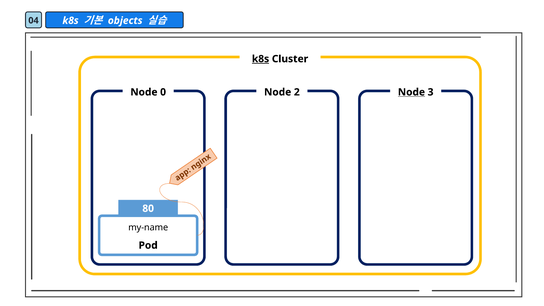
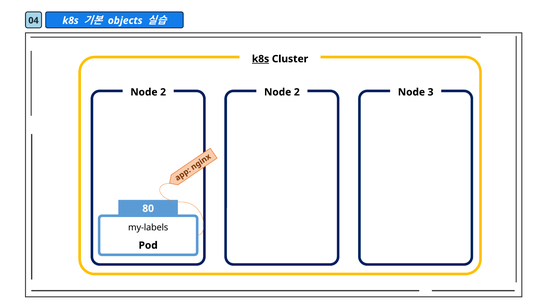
0: 0 -> 2 (163, 92)
Node underline: present -> none (411, 92)
my-name: my-name -> my-labels (148, 228)
